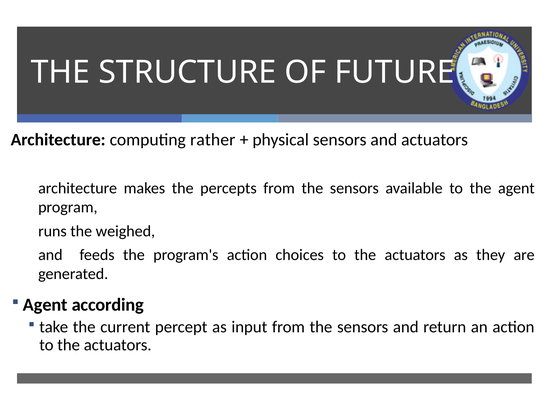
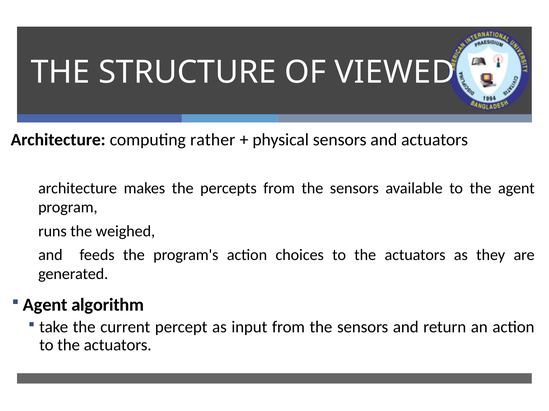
FUTURE: FUTURE -> VIEWED (395, 73)
according: according -> algorithm (108, 306)
